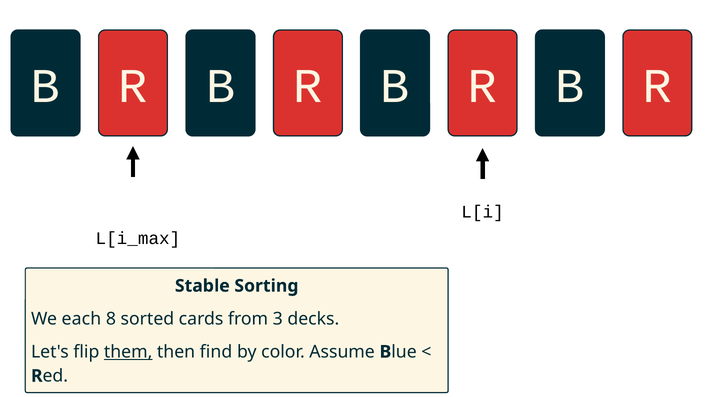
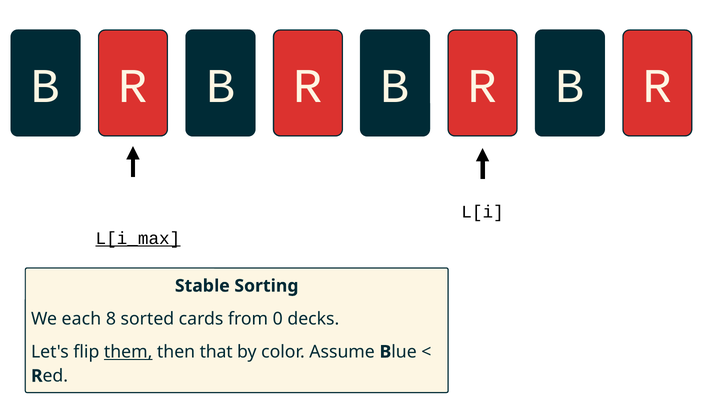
L[i_max underline: none -> present (138, 239)
3: 3 -> 0 (278, 319)
find: find -> that (216, 352)
